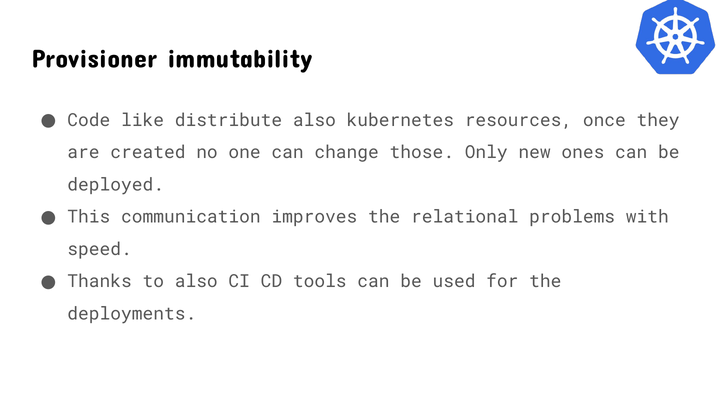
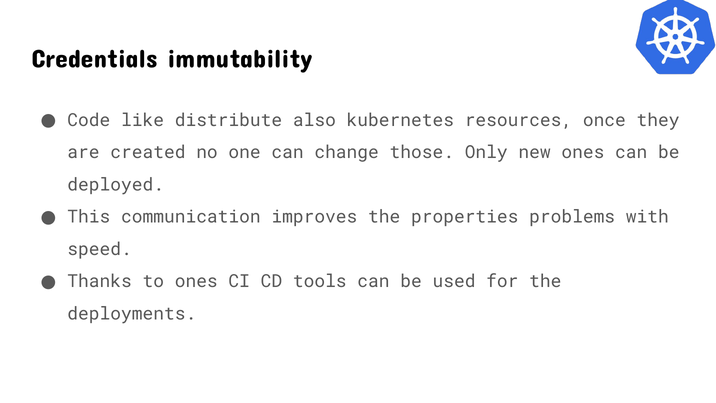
Provisioner: Provisioner -> Credentials (95, 59)
relational: relational -> properties (465, 217)
to also: also -> ones (196, 281)
